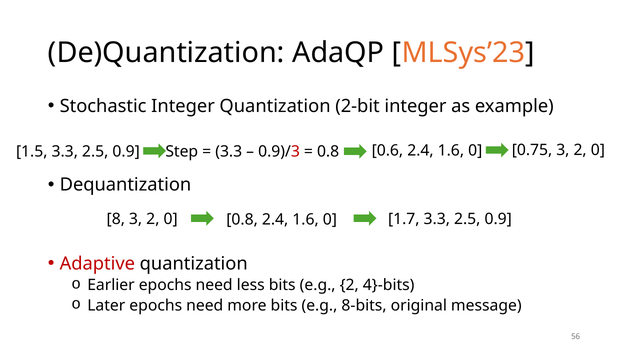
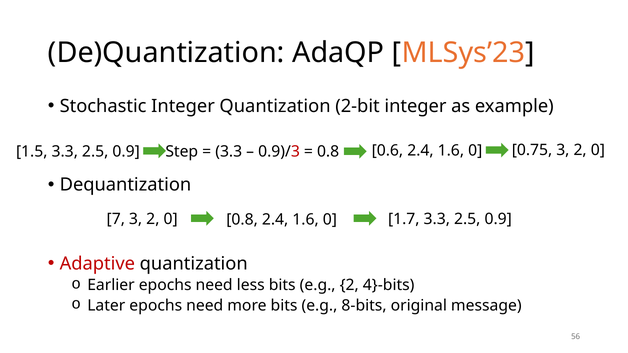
8: 8 -> 7 (116, 219)
